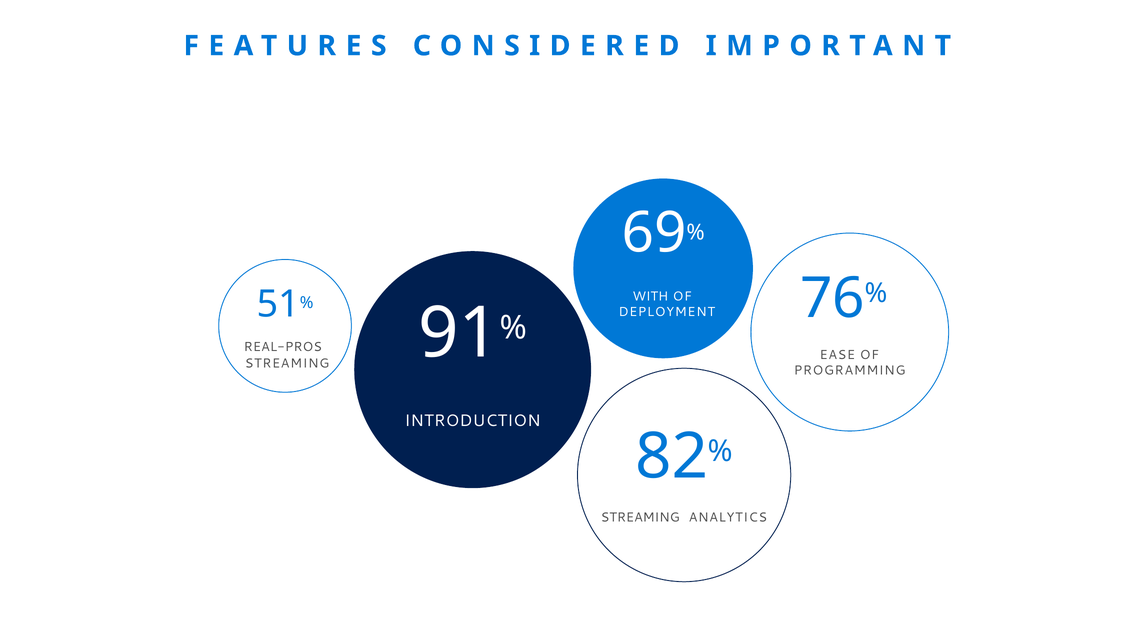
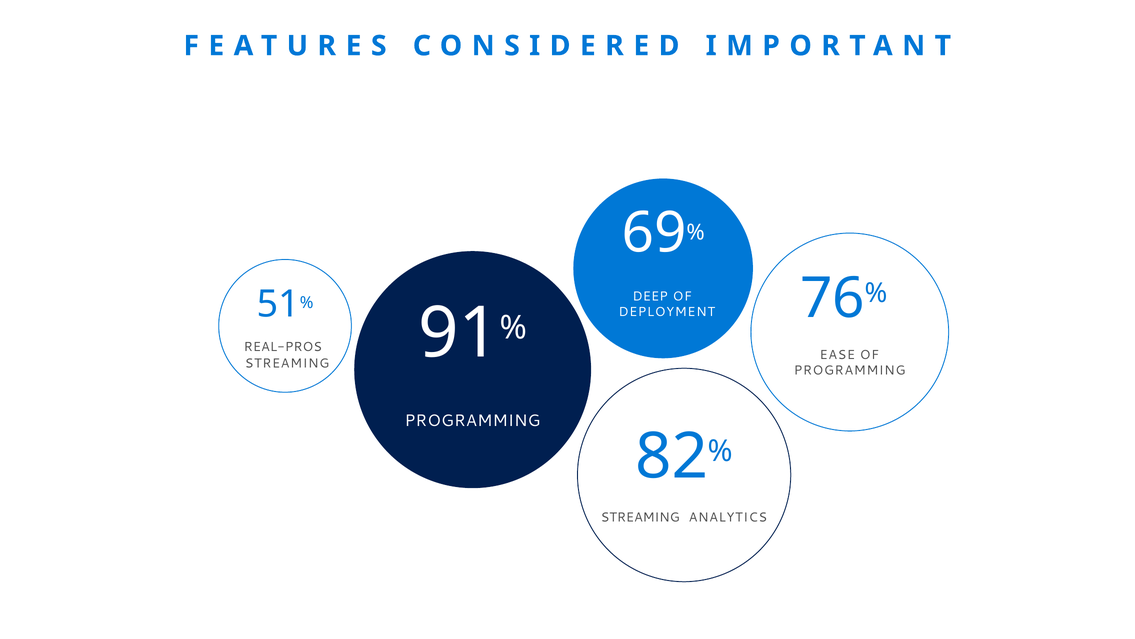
WITH: WITH -> DEEP (650, 296)
INTRODUCTION: INTRODUCTION -> PROGRAMMING (472, 420)
